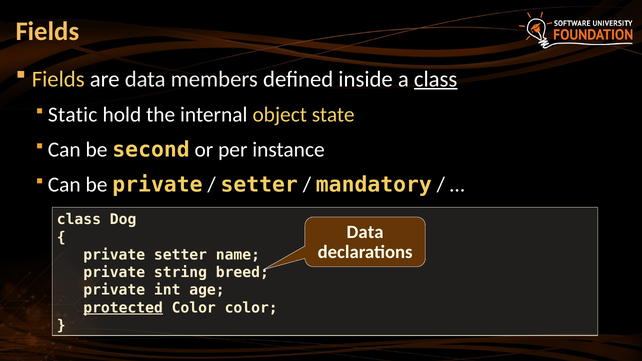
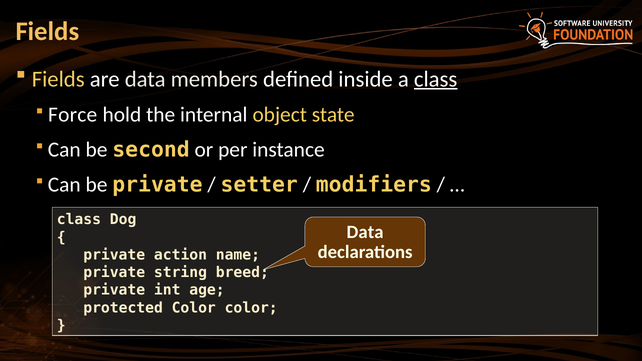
Static: Static -> Force (73, 115)
mandatory: mandatory -> modifiers (374, 185)
private setter: setter -> action (181, 255)
protected underline: present -> none (123, 308)
